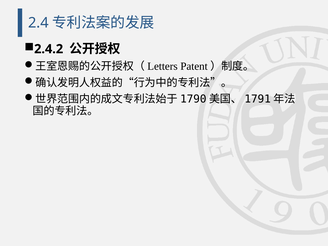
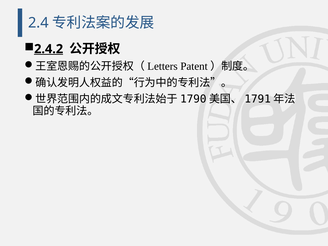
2.4.2 underline: none -> present (49, 49)
